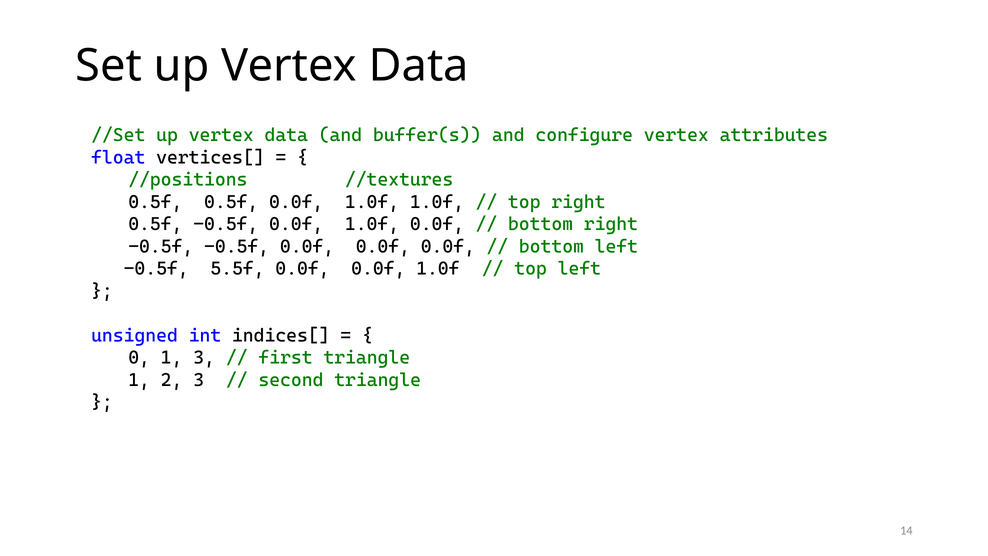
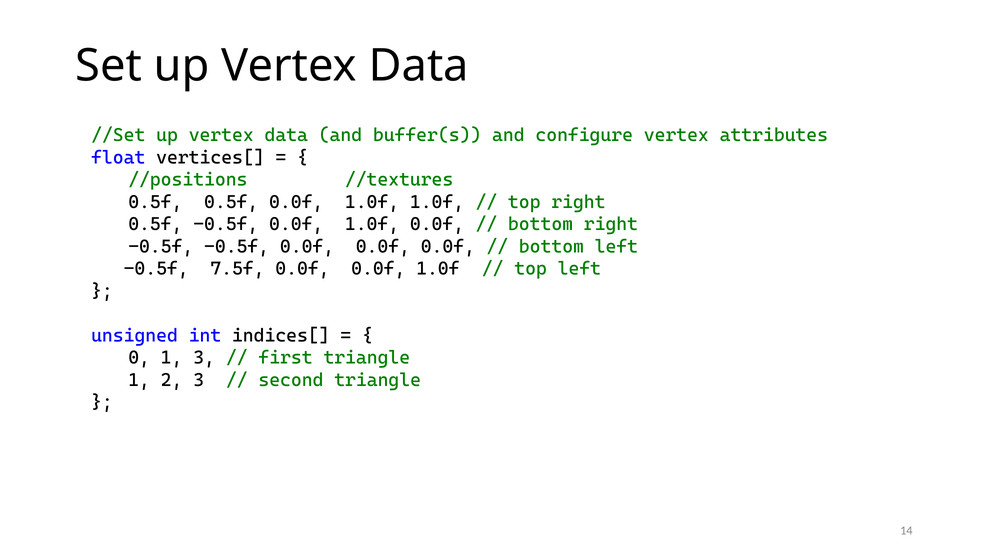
5.5f: 5.5f -> 7.5f (237, 269)
